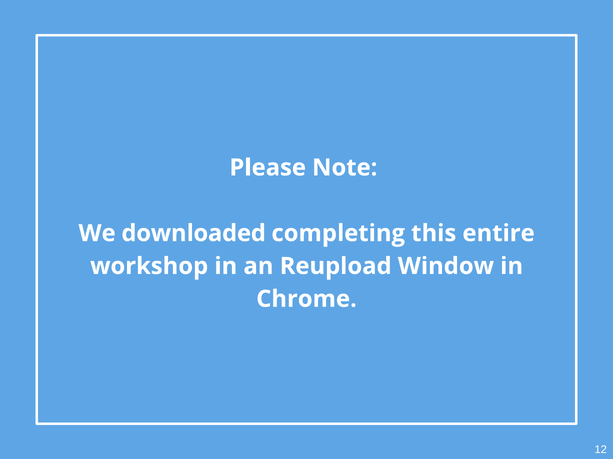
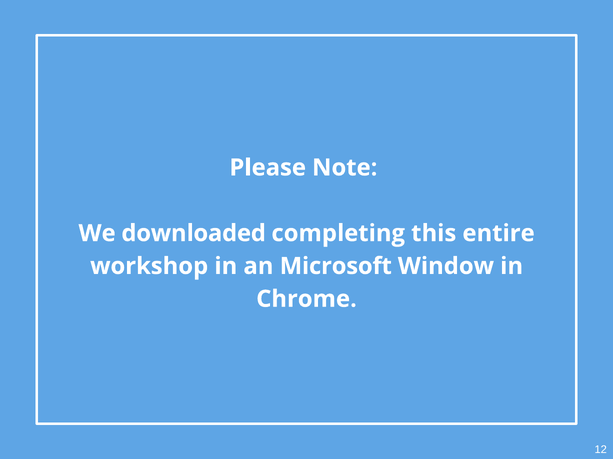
Reupload: Reupload -> Microsoft (336, 267)
